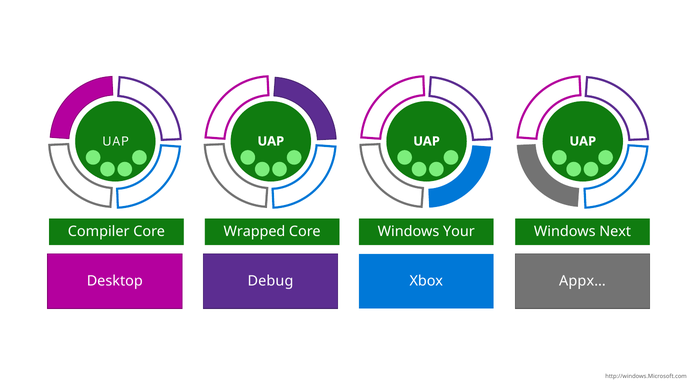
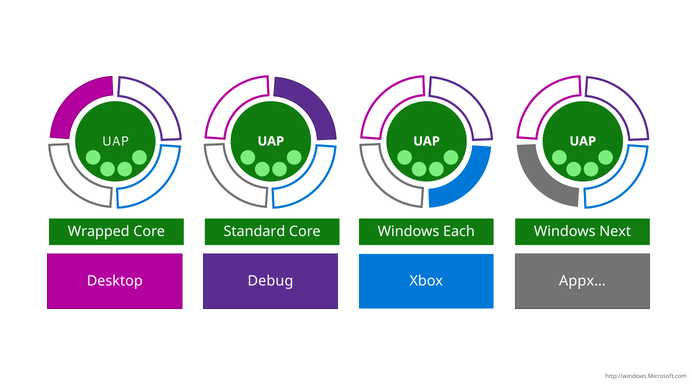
Compiler: Compiler -> Wrapped (99, 232)
Wrapped: Wrapped -> Standard (254, 232)
Your: Your -> Each (459, 232)
